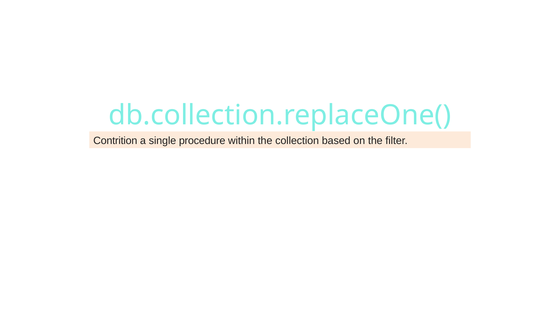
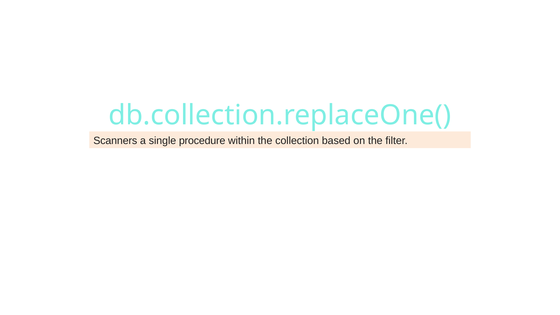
Contrition: Contrition -> Scanners (115, 141)
